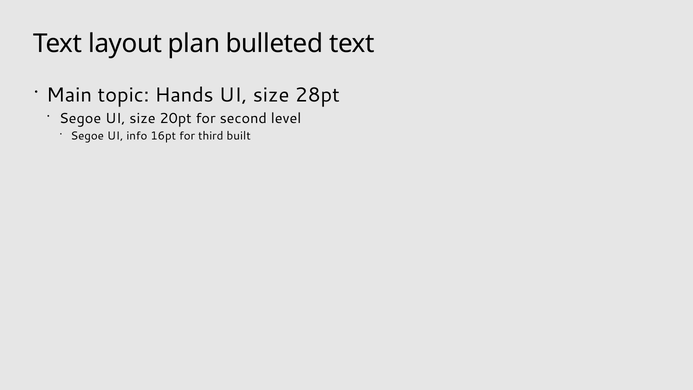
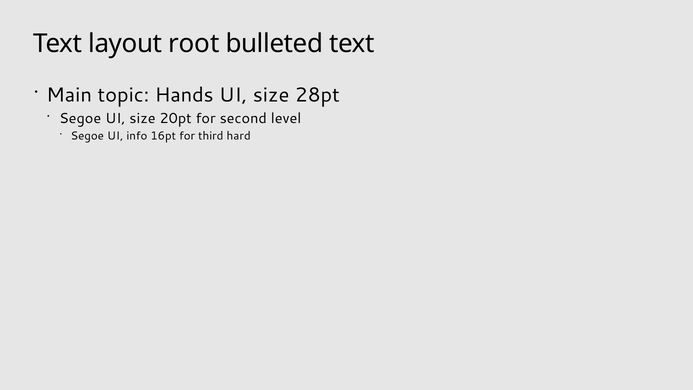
plan: plan -> root (194, 43)
built: built -> hard (239, 136)
